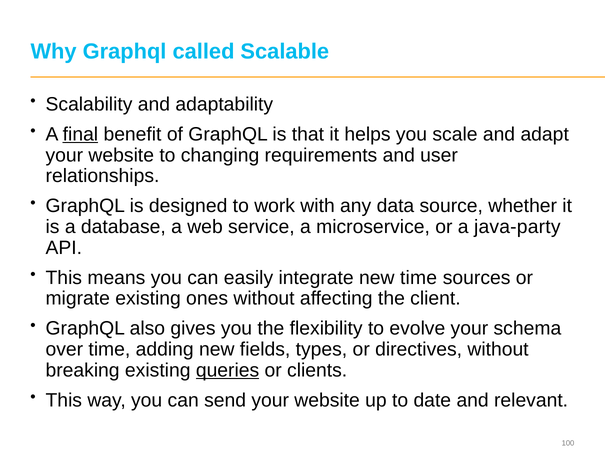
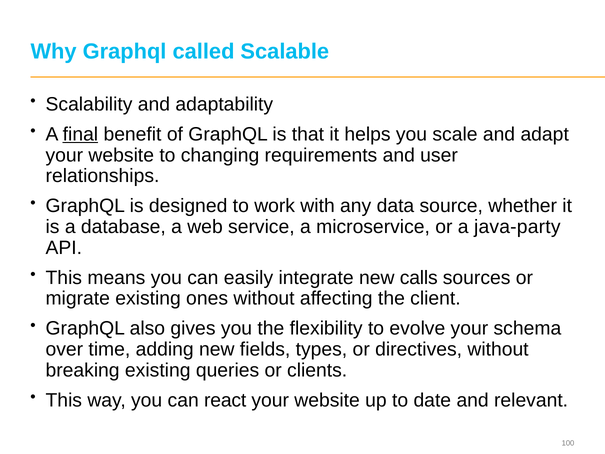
new time: time -> calls (419, 278)
queries underline: present -> none (228, 370)
send: send -> react (225, 400)
